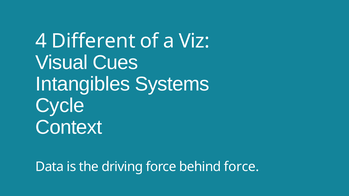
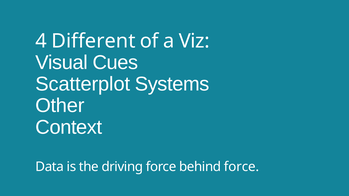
Intangibles: Intangibles -> Scatterplot (83, 84)
Cycle: Cycle -> Other (60, 106)
